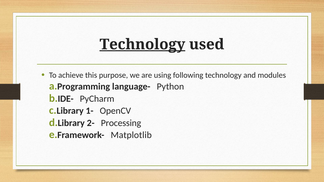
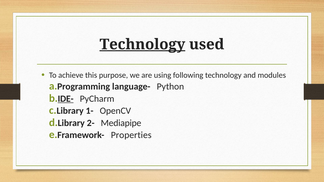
IDE- underline: none -> present (66, 99)
Processing: Processing -> Mediapipe (121, 123)
Matplotlib: Matplotlib -> Properties (131, 135)
